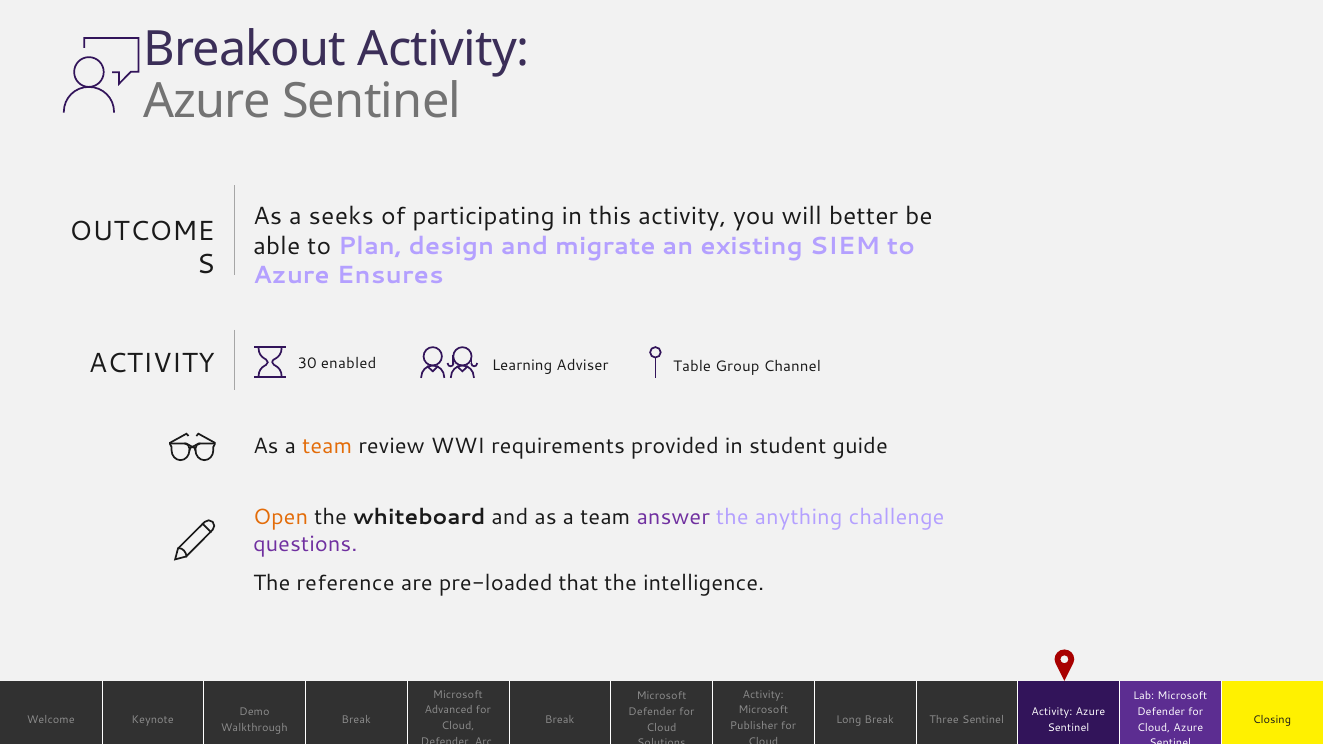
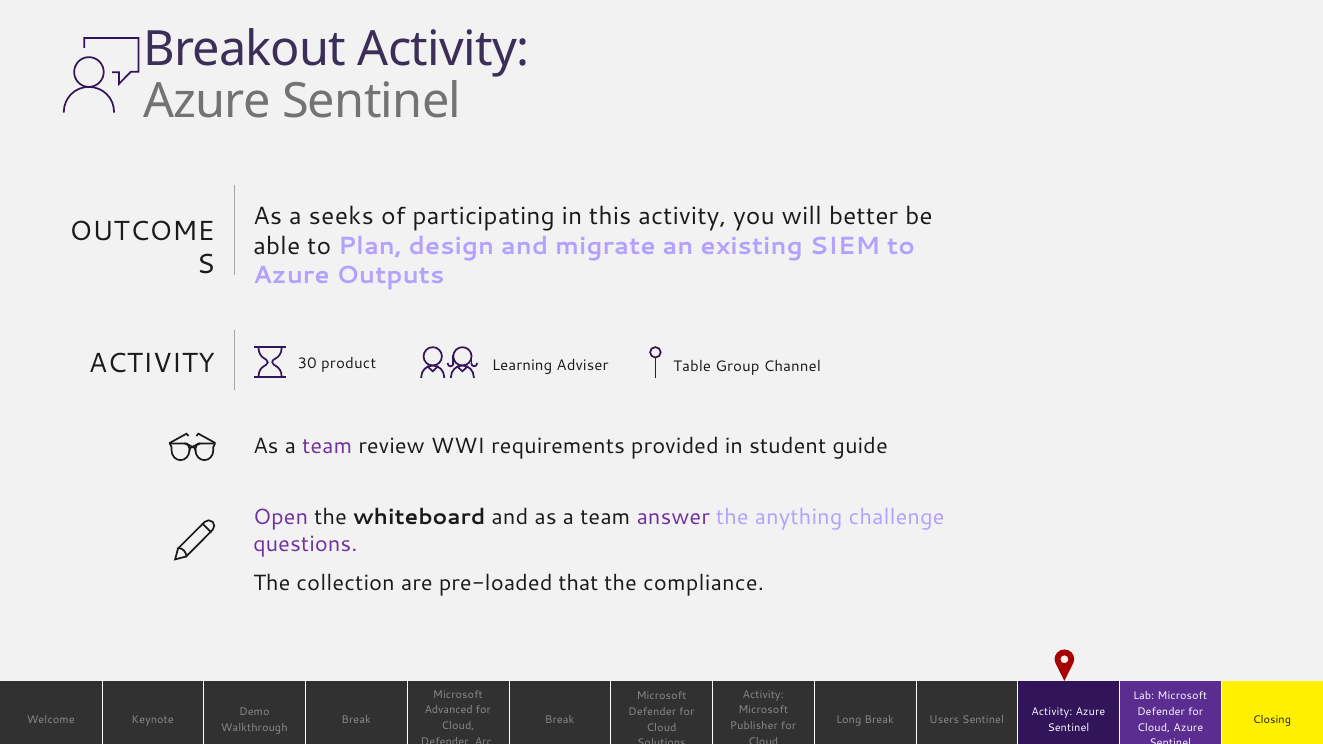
Ensures: Ensures -> Outputs (390, 276)
enabled: enabled -> product (349, 364)
team colour: orange -> purple (327, 446)
Open colour: orange -> purple (281, 518)
reference: reference -> collection (346, 584)
intelligence: intelligence -> compliance (704, 584)
Three: Three -> Users (944, 720)
